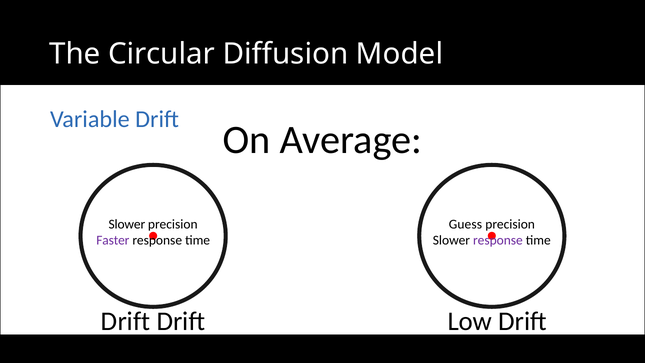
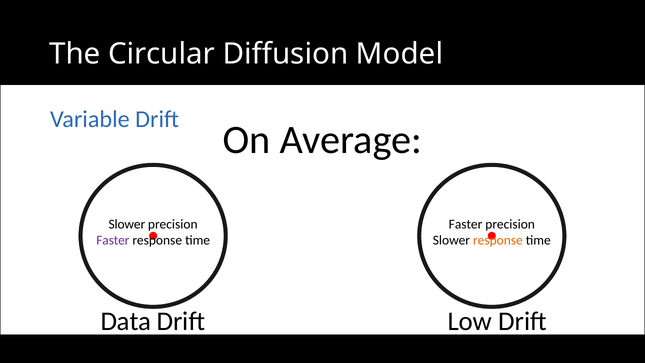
Guess: Guess -> Faster (466, 224)
response colour: purple -> orange (498, 240)
Drift: Drift -> Data (126, 321)
